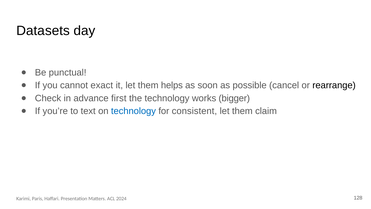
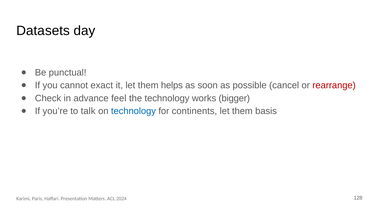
rearrange colour: black -> red (334, 85)
first: first -> feel (119, 98)
text: text -> talk (88, 111)
consistent: consistent -> continents (194, 111)
claim: claim -> basis (266, 111)
